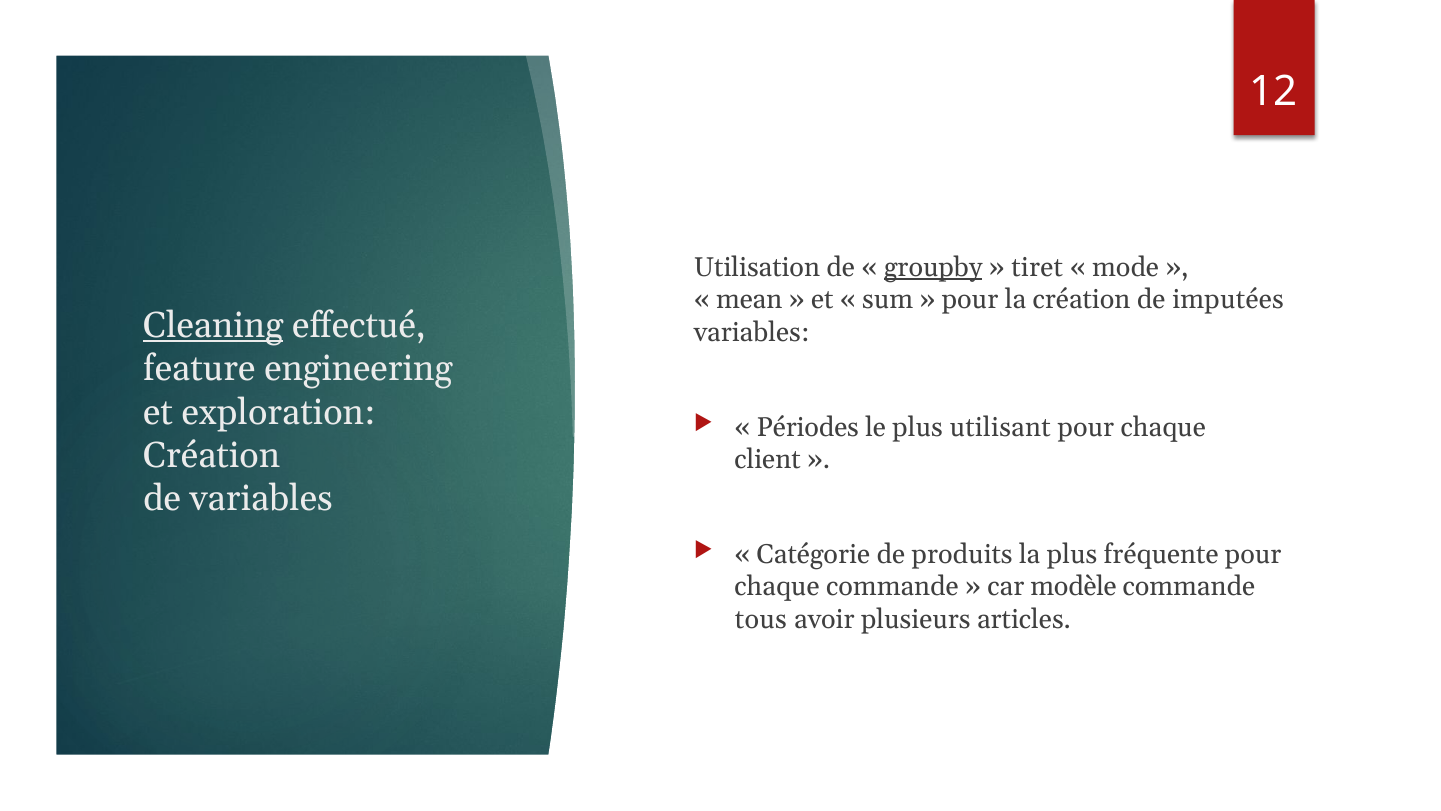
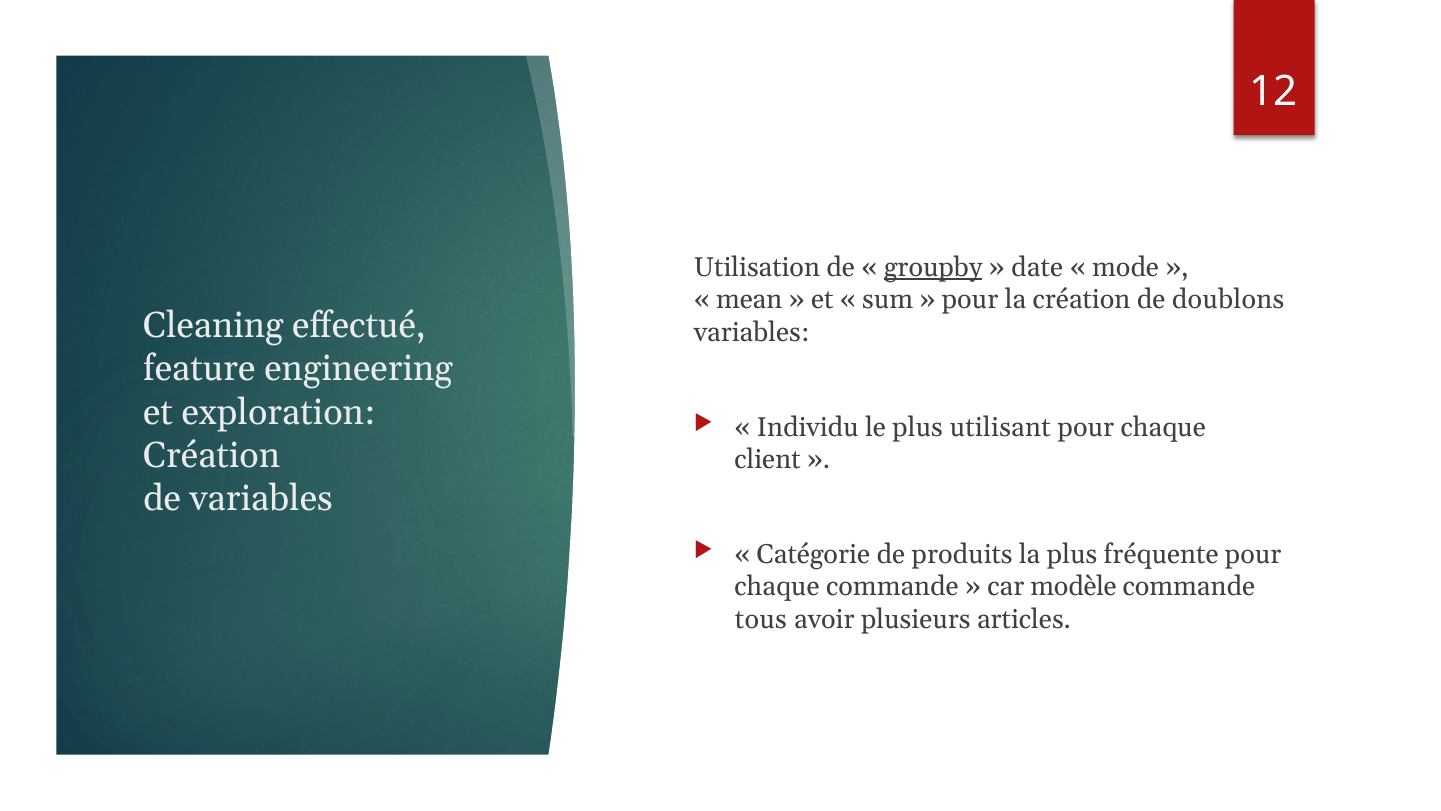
tiret: tiret -> date (1037, 267)
imputées: imputées -> doublons (1228, 300)
Cleaning underline: present -> none (213, 325)
Périodes: Périodes -> Individu (808, 427)
